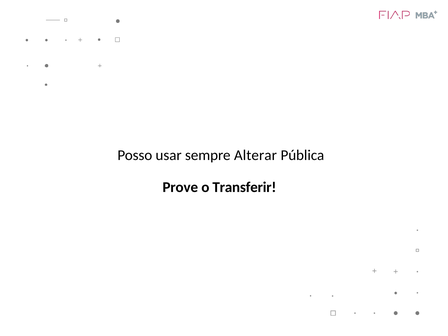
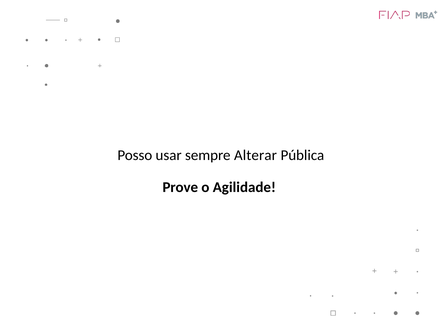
Transferir: Transferir -> Agilidade (244, 188)
